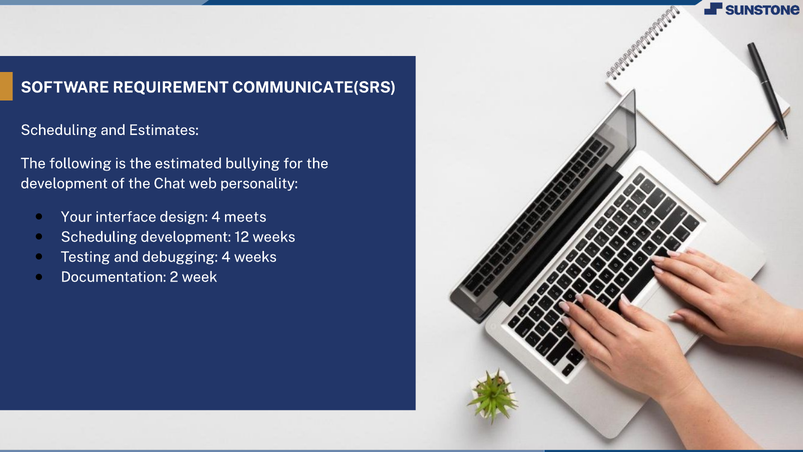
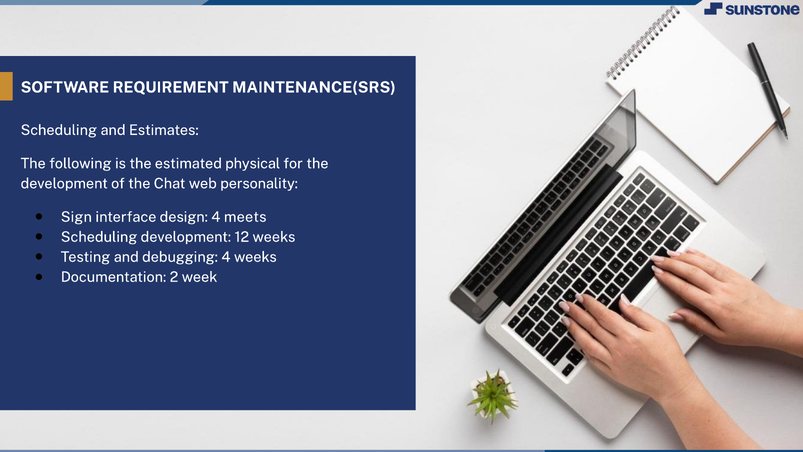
COMMUNICATE(SRS: COMMUNICATE(SRS -> MAINTENANCE(SRS (314, 87)
bullying: bullying -> physical (253, 163)
Your: Your -> Sign (76, 217)
